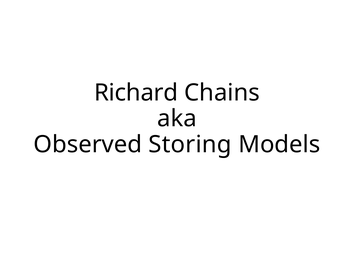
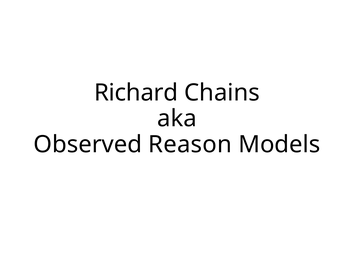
Storing: Storing -> Reason (190, 145)
